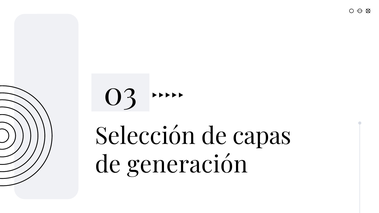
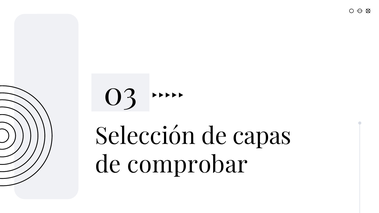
generación: generación -> comprobar (187, 165)
